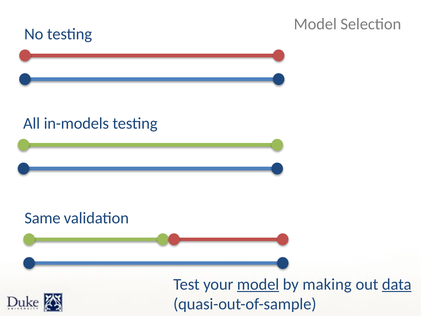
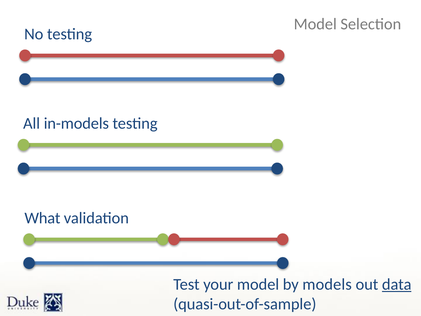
Same: Same -> What (42, 218)
model underline: present -> none (258, 284)
making: making -> models (327, 284)
